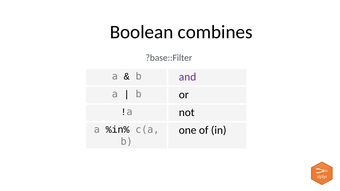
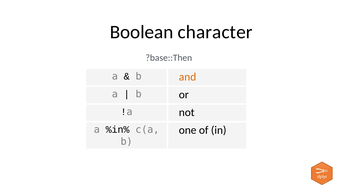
combines: combines -> character (215, 32)
?base::Filter: ?base::Filter -> ?base::Then (169, 58)
and colour: purple -> orange (188, 77)
